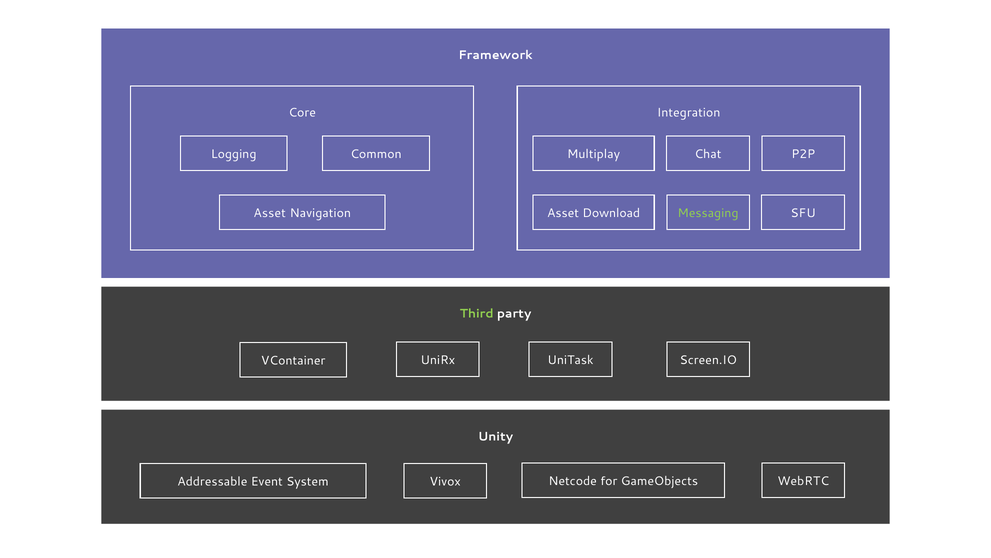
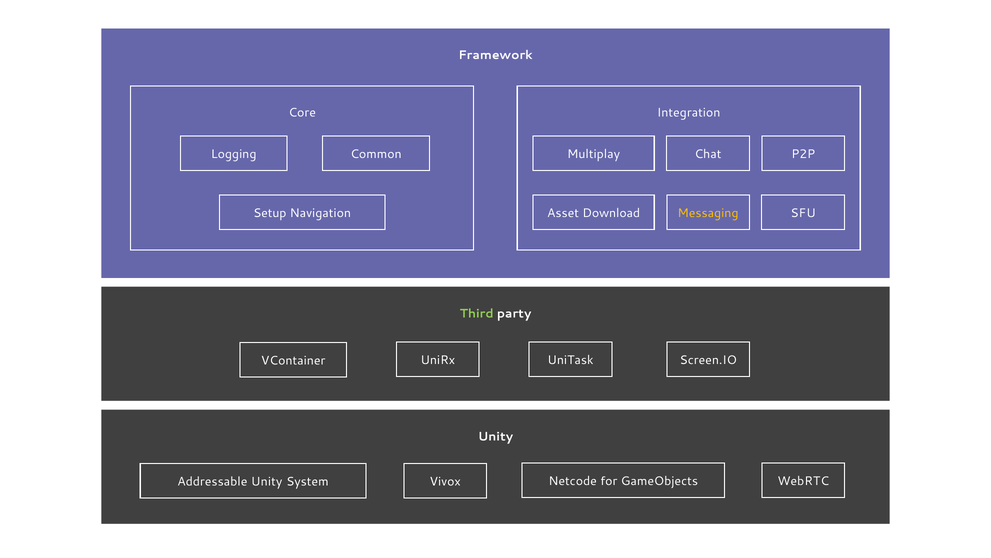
Asset: Asset -> Setup (270, 213)
Messaging colour: light green -> yellow (708, 213)
Addressable Event: Event -> Unity (267, 481)
